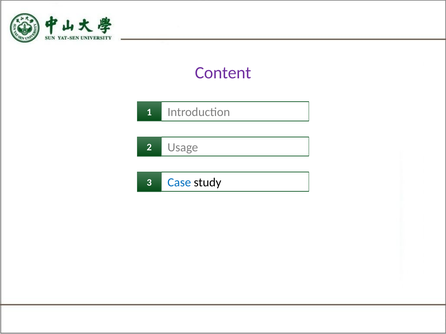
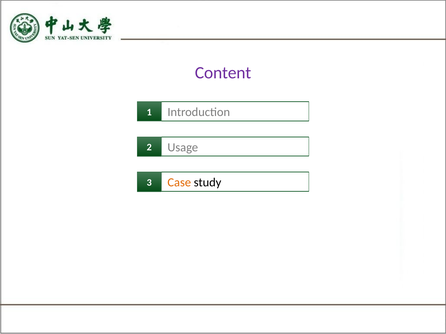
Case colour: blue -> orange (179, 183)
